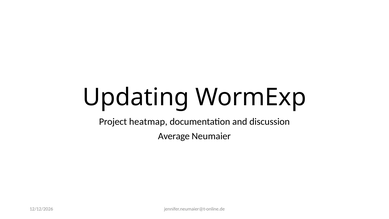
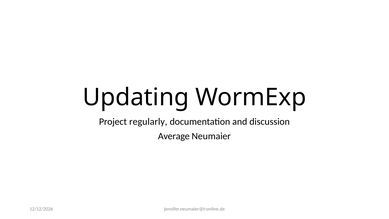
heatmap: heatmap -> regularly (148, 122)
